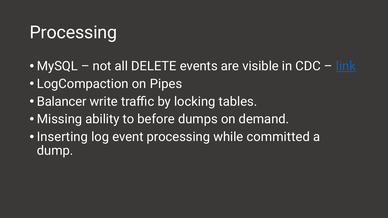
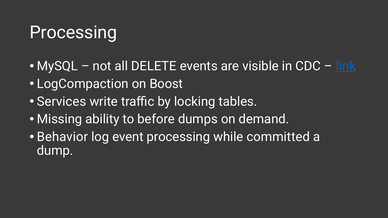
Pipes: Pipes -> Boost (166, 84)
Balancer: Balancer -> Services (62, 102)
Inserting: Inserting -> Behavior (62, 137)
